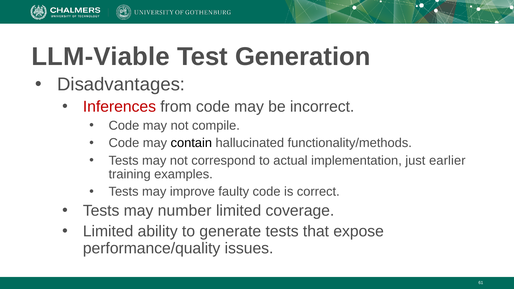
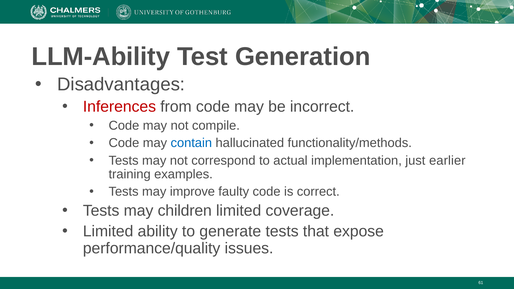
LLM-Viable: LLM-Viable -> LLM-Ability (101, 57)
contain colour: black -> blue (191, 143)
number: number -> children (185, 211)
